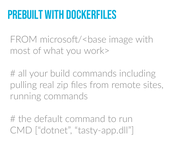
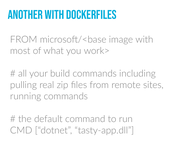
Prebuilt: Prebuilt -> Another (25, 15)
